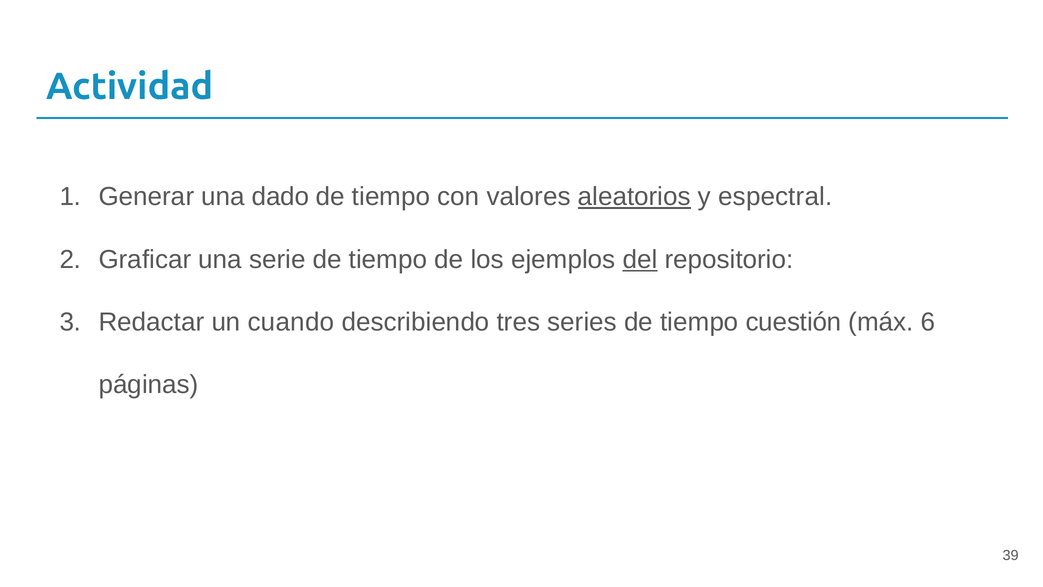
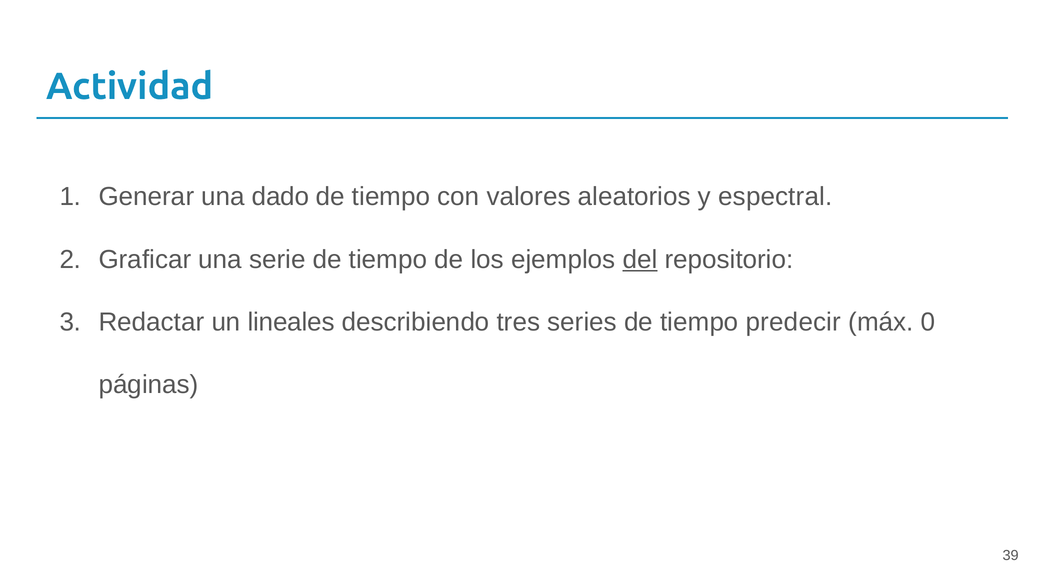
aleatorios underline: present -> none (634, 197)
cuando: cuando -> lineales (291, 322)
cuestión: cuestión -> predecir (793, 322)
6: 6 -> 0 (928, 322)
